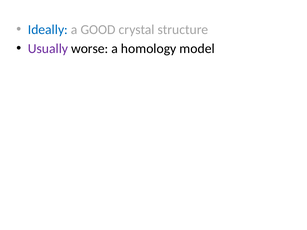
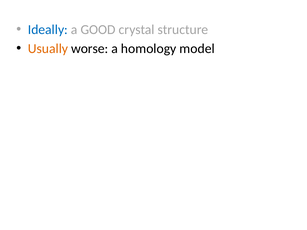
Usually colour: purple -> orange (48, 49)
